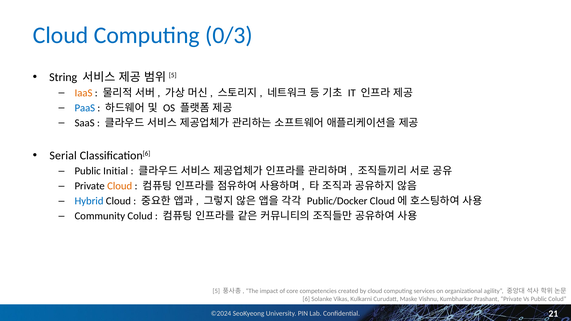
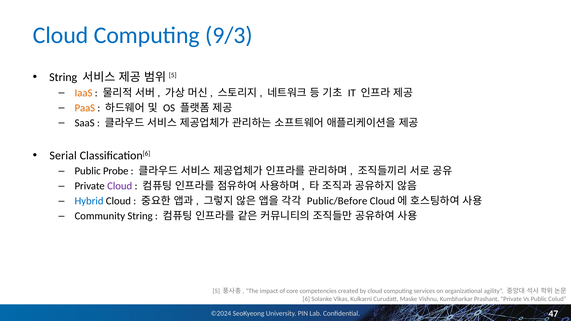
0/3: 0/3 -> 9/3 (229, 35)
PaaS colour: blue -> orange (85, 108)
Initial: Initial -> Probe (116, 171)
Cloud colour: orange -> purple (120, 186)
Public/Docker: Public/Docker -> Public/Before (337, 201)
Community Colud: Colud -> String (140, 216)
21: 21 -> 47 (553, 314)
